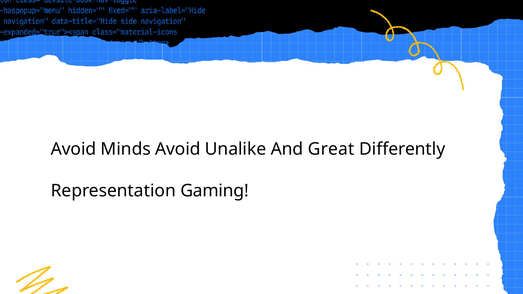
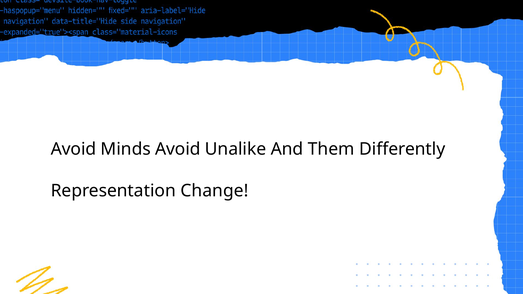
Great: Great -> Them (331, 149)
Gaming: Gaming -> Change (214, 191)
